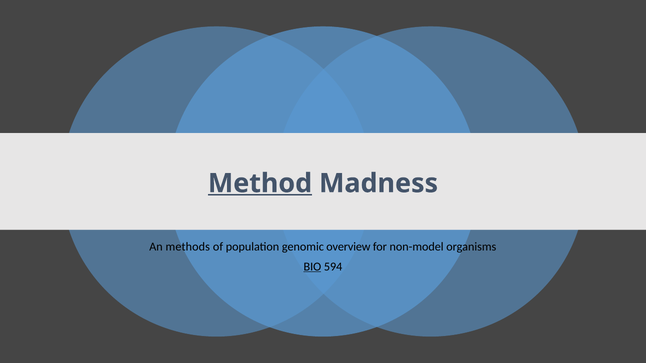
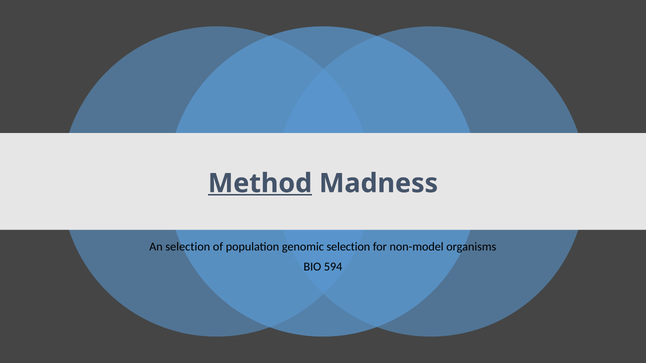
An methods: methods -> selection (188, 247)
genomic overview: overview -> selection (348, 247)
BIO underline: present -> none (312, 267)
